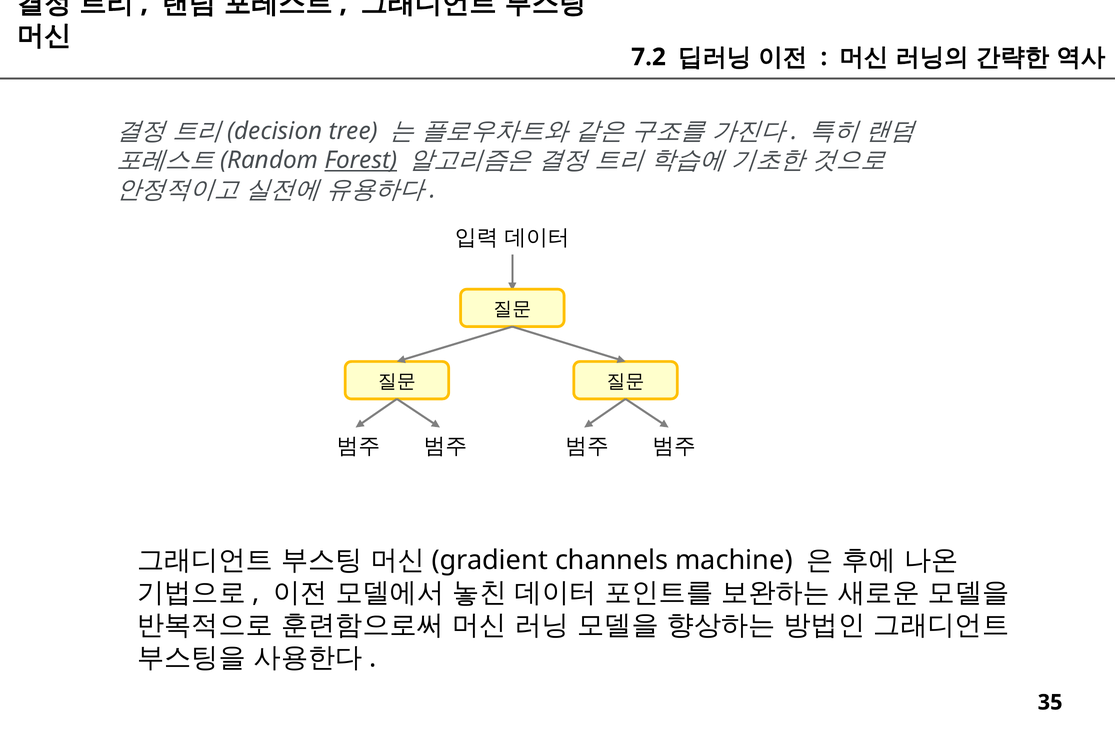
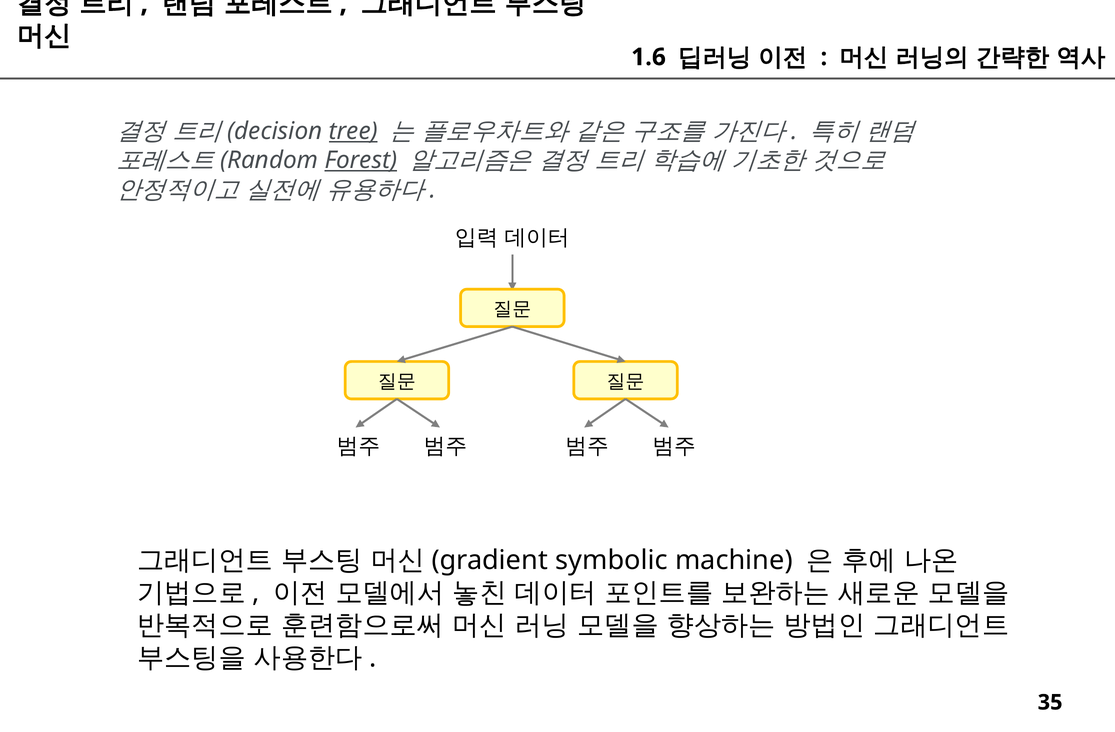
7.2: 7.2 -> 1.6 (649, 57)
tree underline: none -> present (353, 131)
channels: channels -> symbolic (611, 561)
